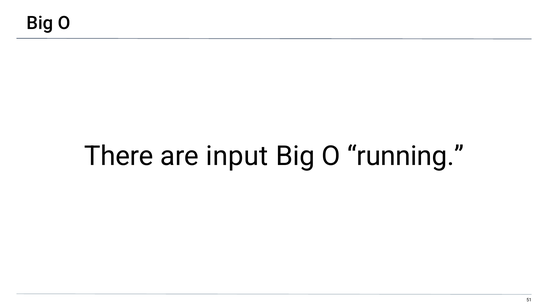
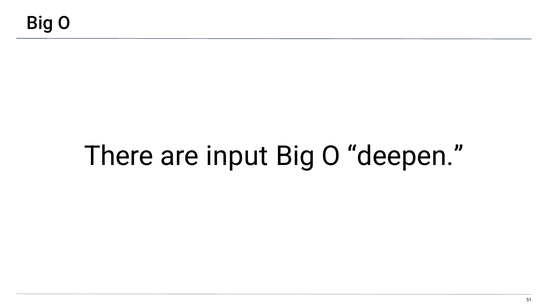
running: running -> deepen (405, 156)
